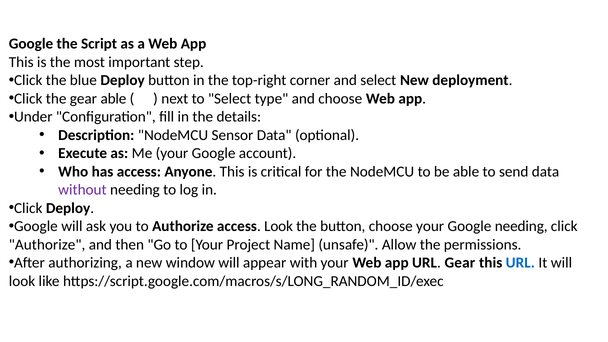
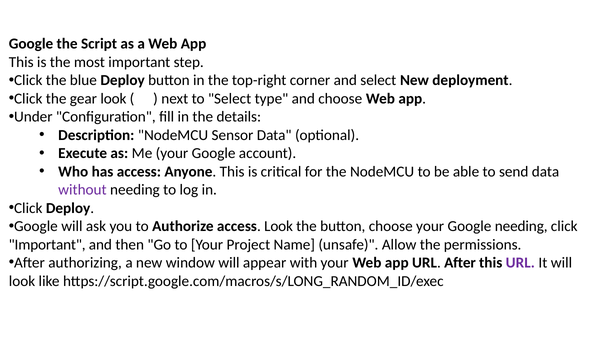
gear able: able -> look (113, 99)
Authorize: Authorize -> Important (47, 245)
URL Gear: Gear -> After (460, 263)
URL colour: blue -> purple (520, 263)
